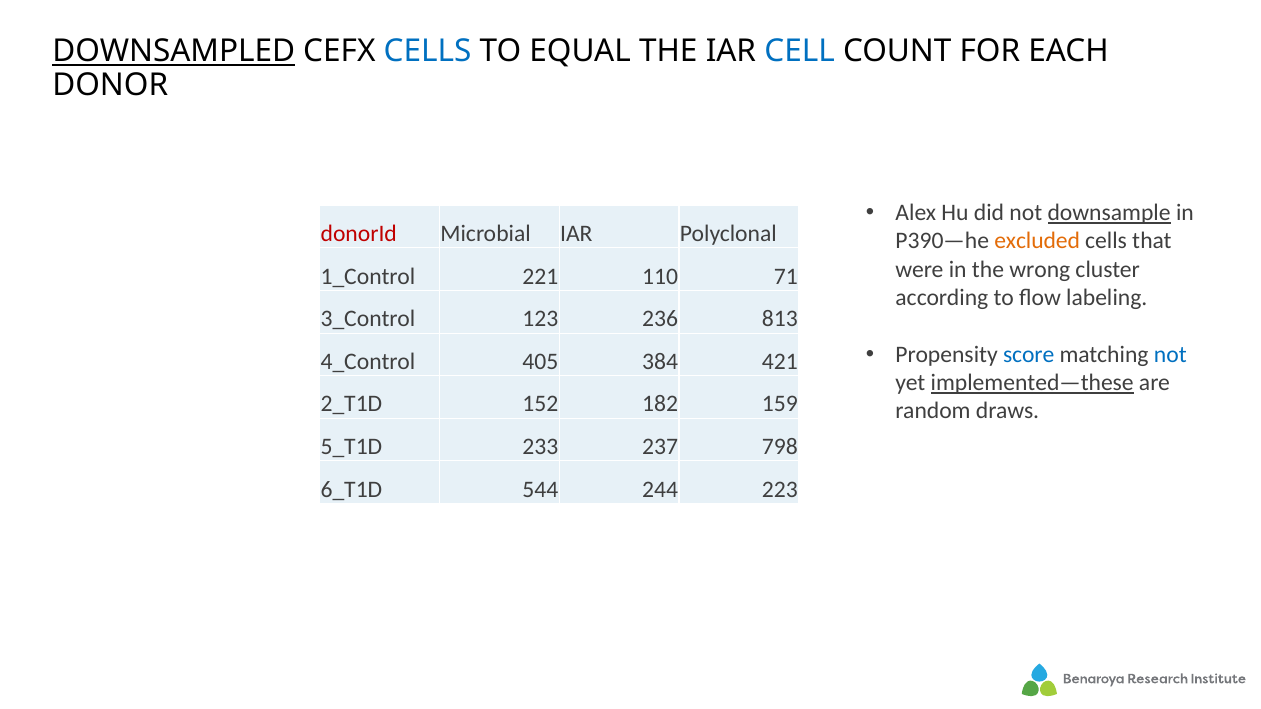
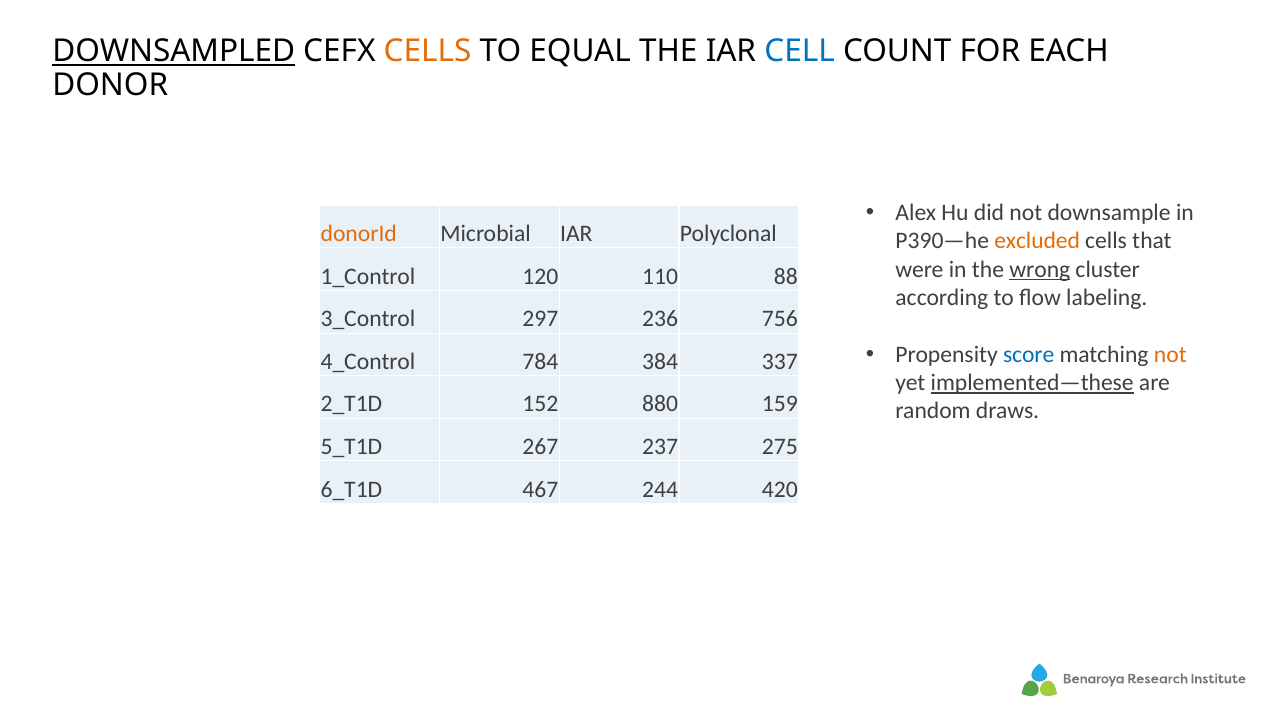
CELLS colour: blue -> orange (428, 51)
downsample underline: present -> none (1109, 213)
donorId colour: red -> orange (359, 234)
wrong underline: none -> present (1040, 270)
221: 221 -> 120 (540, 276)
71: 71 -> 88 (786, 276)
123: 123 -> 297 (540, 319)
813: 813 -> 756 (780, 319)
not colour: blue -> orange (1170, 355)
405: 405 -> 784 (540, 362)
421: 421 -> 337 (780, 362)
182: 182 -> 880 (660, 404)
233: 233 -> 267 (540, 447)
798: 798 -> 275 (780, 447)
544: 544 -> 467 (540, 490)
223: 223 -> 420 (780, 490)
